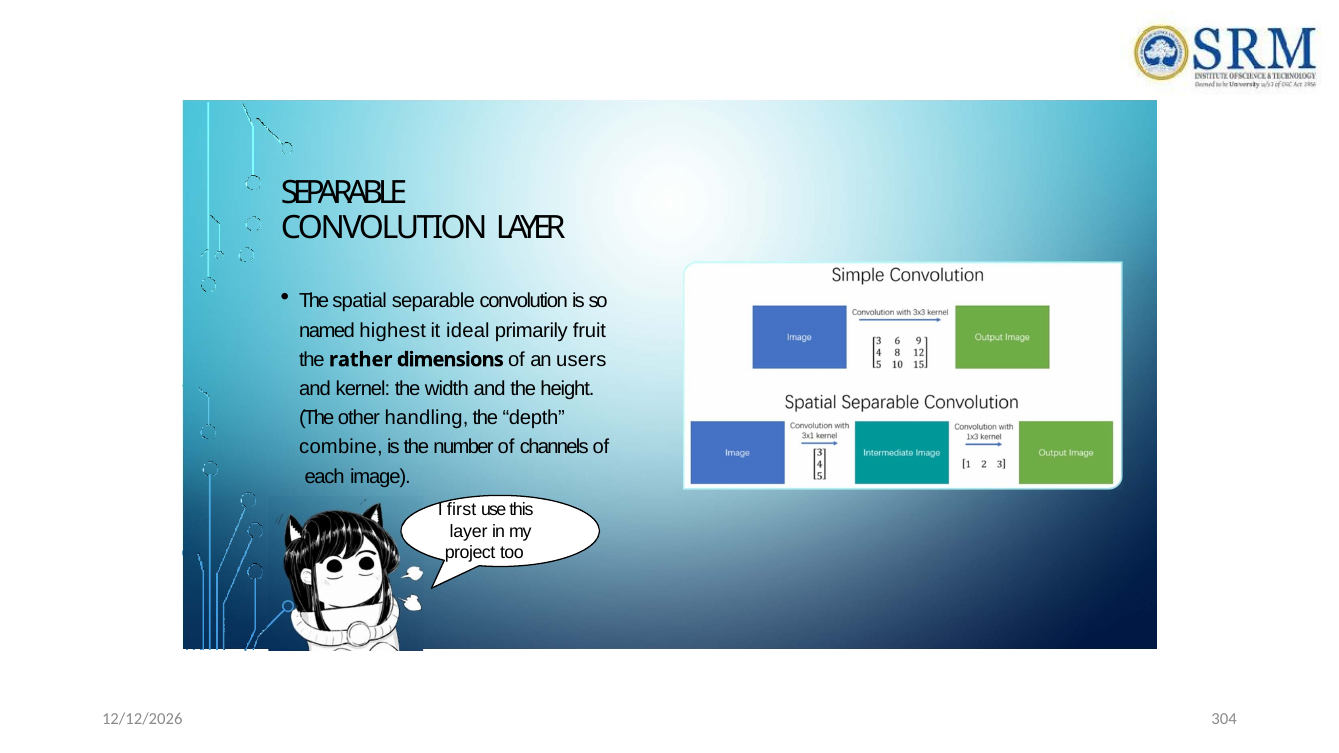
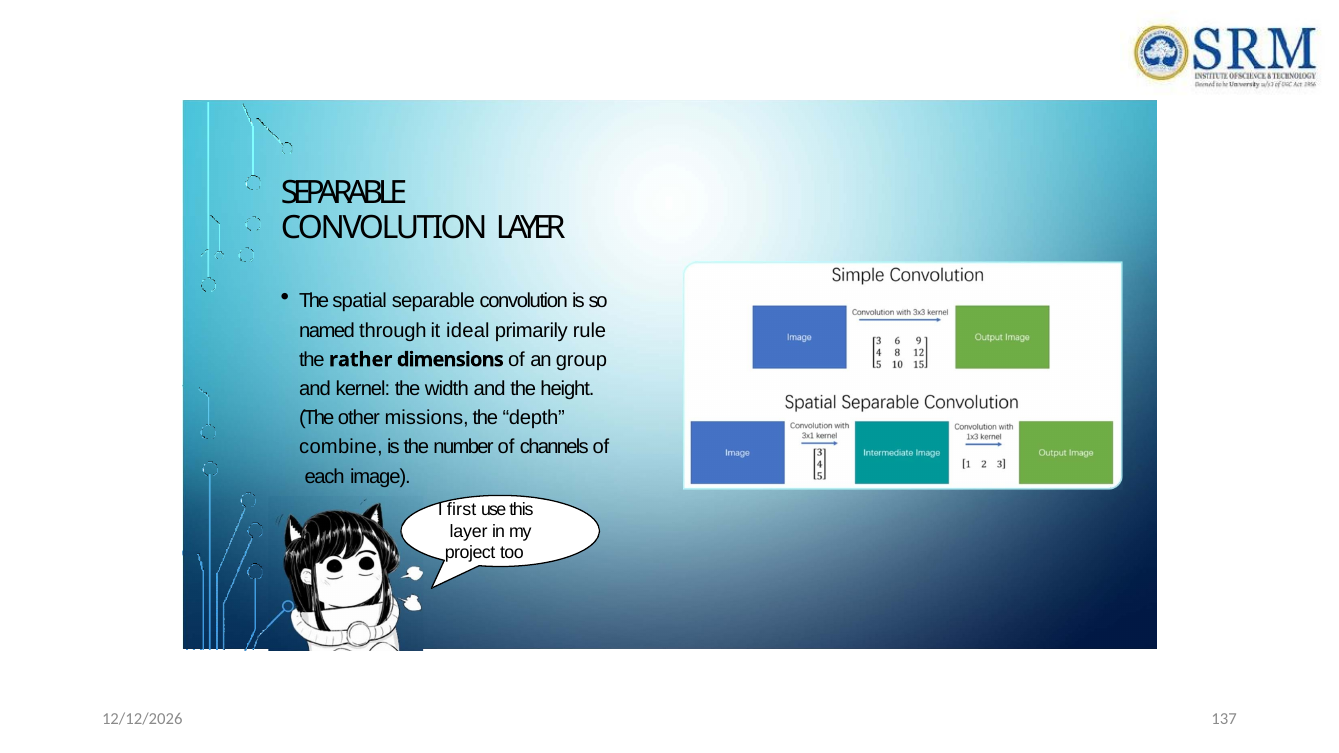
highest: highest -> through (393, 330)
fruit: fruit -> rule (589, 330)
users: users -> group (581, 360)
handling: handling -> missions (427, 418)
304: 304 -> 137 (1224, 719)
